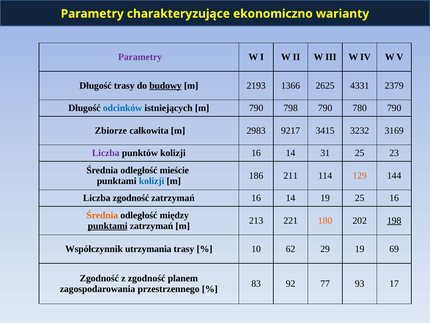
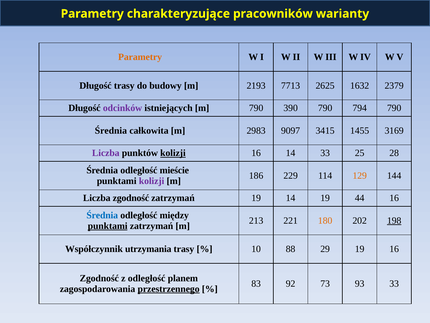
ekonomiczno: ekonomiczno -> pracowników (273, 14)
Parametry colour: purple -> orange (140, 57)
budowy underline: present -> none (166, 85)
1366: 1366 -> 7713 (291, 85)
4331: 4331 -> 1632 (360, 85)
odcinków colour: blue -> purple (123, 108)
798: 798 -> 390 (291, 108)
780: 780 -> 794 (360, 108)
Zbiorze: Zbiorze -> Średnia (111, 130)
9217: 9217 -> 9097 (291, 130)
3232: 3232 -> 1455 (360, 130)
kolizji underline: none -> present (173, 153)
14 31: 31 -> 33 (325, 153)
23: 23 -> 28 (394, 153)
211: 211 -> 229 (291, 175)
kolizji colour: blue -> purple (152, 181)
zatrzymań 16: 16 -> 19 (256, 198)
19 25: 25 -> 44 (360, 198)
Średnia colour: orange -> blue (102, 215)
62: 62 -> 88 (291, 249)
19 69: 69 -> 16 (394, 249)
z zgodność: zgodność -> odległość (147, 278)
77: 77 -> 73 (325, 283)
93 17: 17 -> 33 (394, 283)
przestrzennego underline: none -> present (169, 288)
